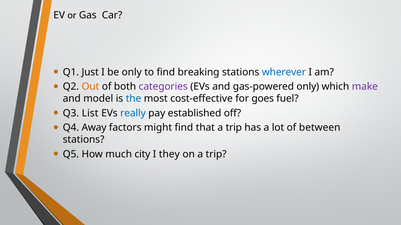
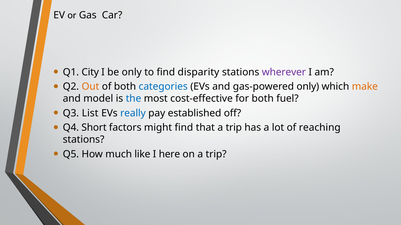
Just: Just -> City (90, 72)
breaking: breaking -> disparity (198, 72)
wherever colour: blue -> purple (284, 72)
categories colour: purple -> blue (163, 87)
make colour: purple -> orange (365, 87)
for goes: goes -> both (263, 99)
Away: Away -> Short (94, 128)
between: between -> reaching (320, 128)
city: city -> like (142, 155)
they: they -> here (169, 155)
